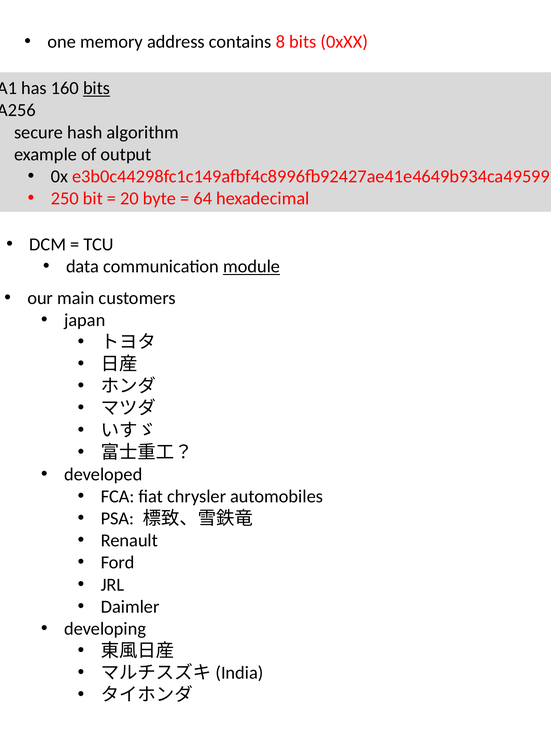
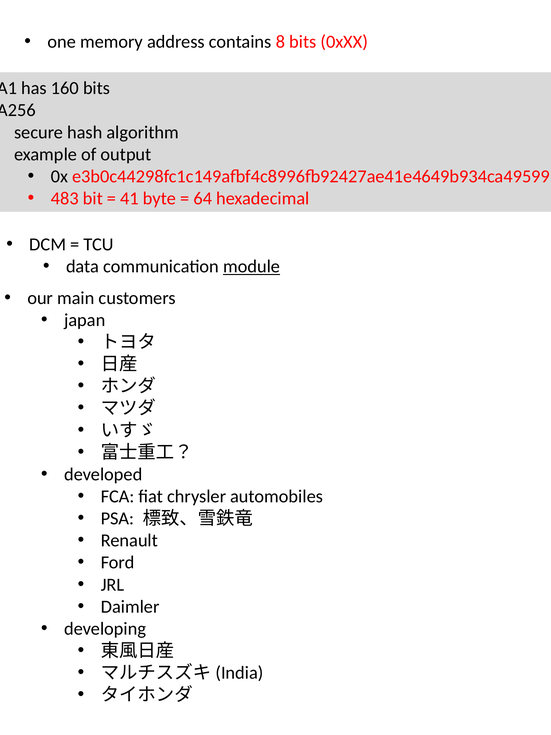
bits underline: present -> none (97, 88)
250: 250 -> 483 (65, 198)
20: 20 -> 41 (129, 198)
